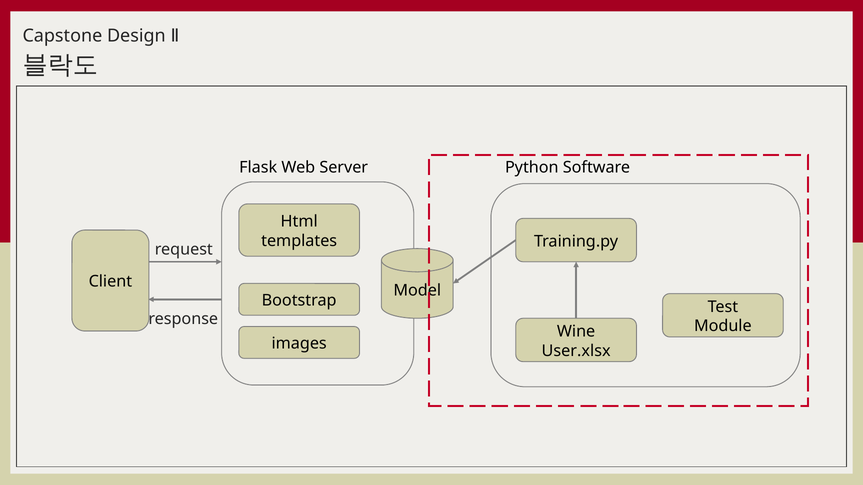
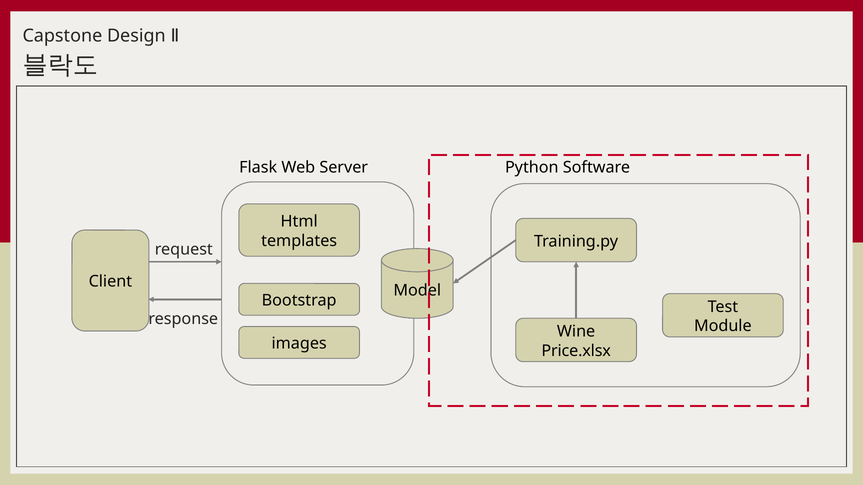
User.xlsx: User.xlsx -> Price.xlsx (576, 351)
